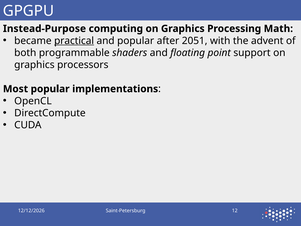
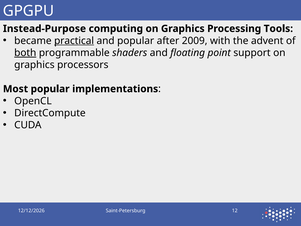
Math: Math -> Tools (278, 29)
2051: 2051 -> 2009 (195, 41)
both underline: none -> present (25, 53)
